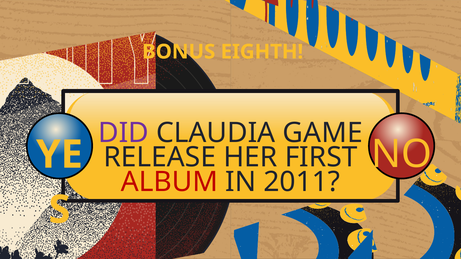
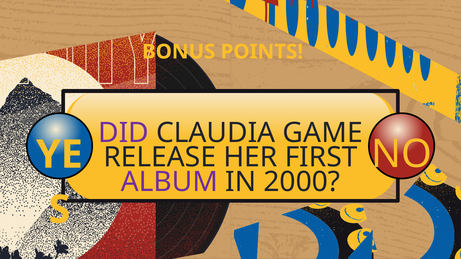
EIGHTH: EIGHTH -> POINTS (262, 52)
ALBUM colour: red -> purple (169, 182)
2011: 2011 -> 2000 (302, 182)
